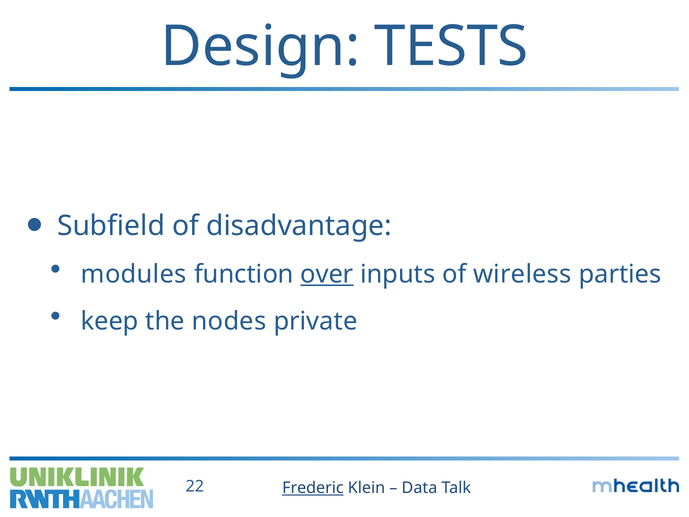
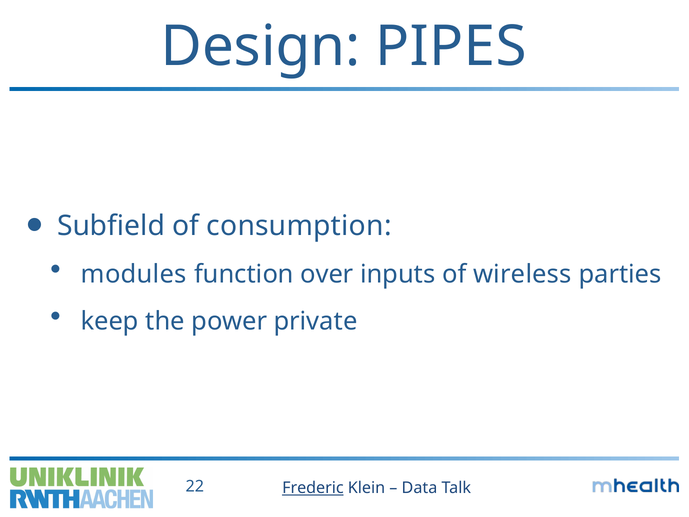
TESTS: TESTS -> PIPES (451, 47)
disadvantage: disadvantage -> consumption (299, 226)
over underline: present -> none (327, 274)
nodes: nodes -> power (229, 321)
